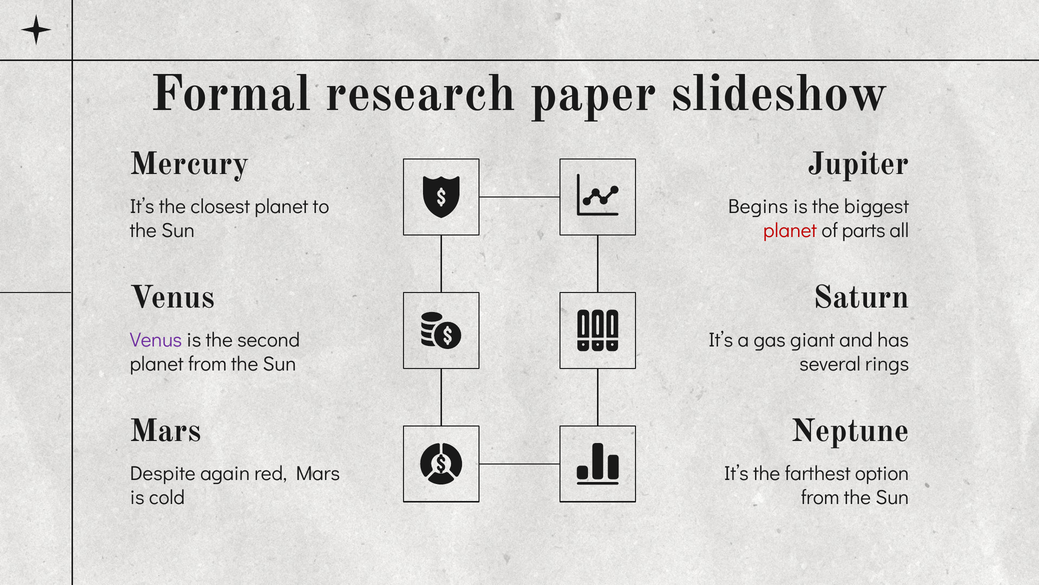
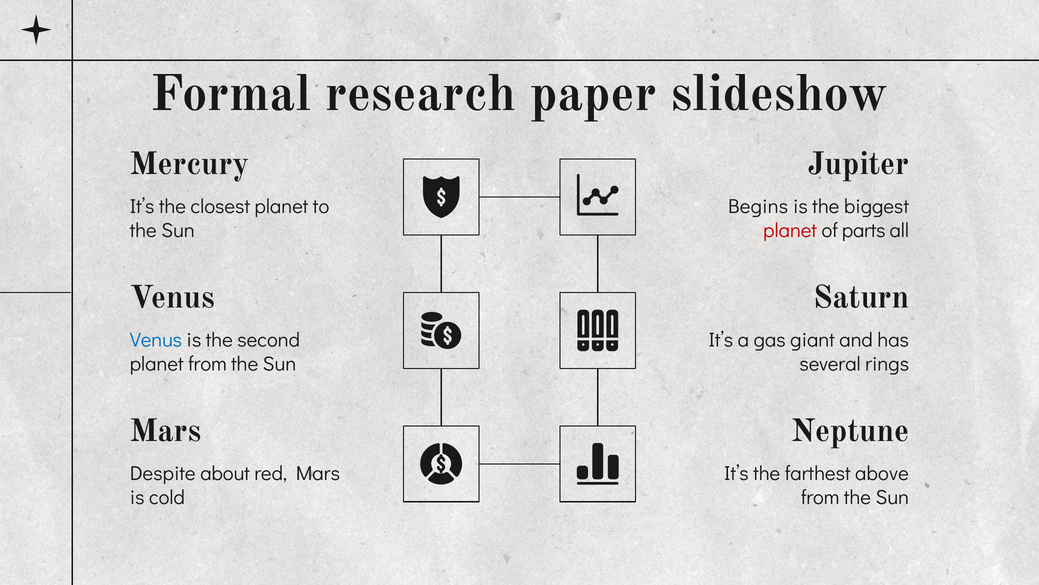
Venus colour: purple -> blue (156, 340)
again: again -> about (225, 473)
option: option -> above (882, 473)
